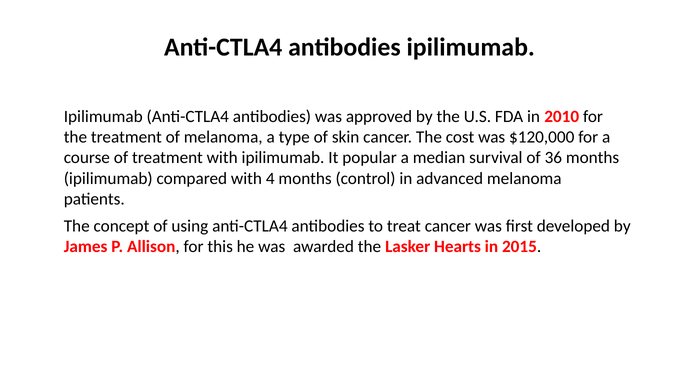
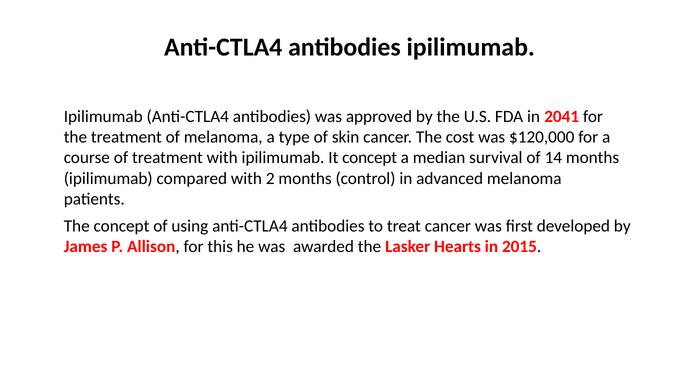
2010: 2010 -> 2041 (562, 116)
It popular: popular -> concept (370, 158)
36: 36 -> 14 (553, 158)
4: 4 -> 2 (270, 178)
